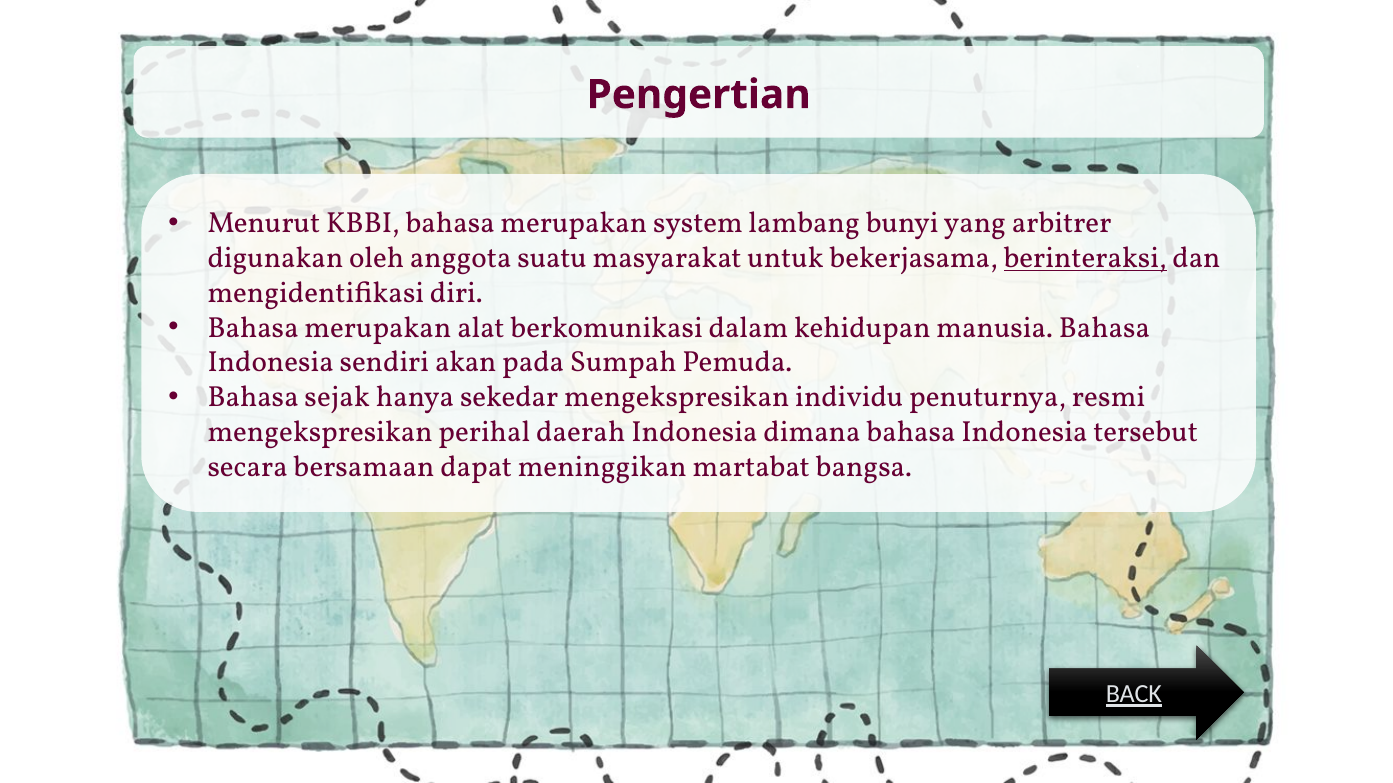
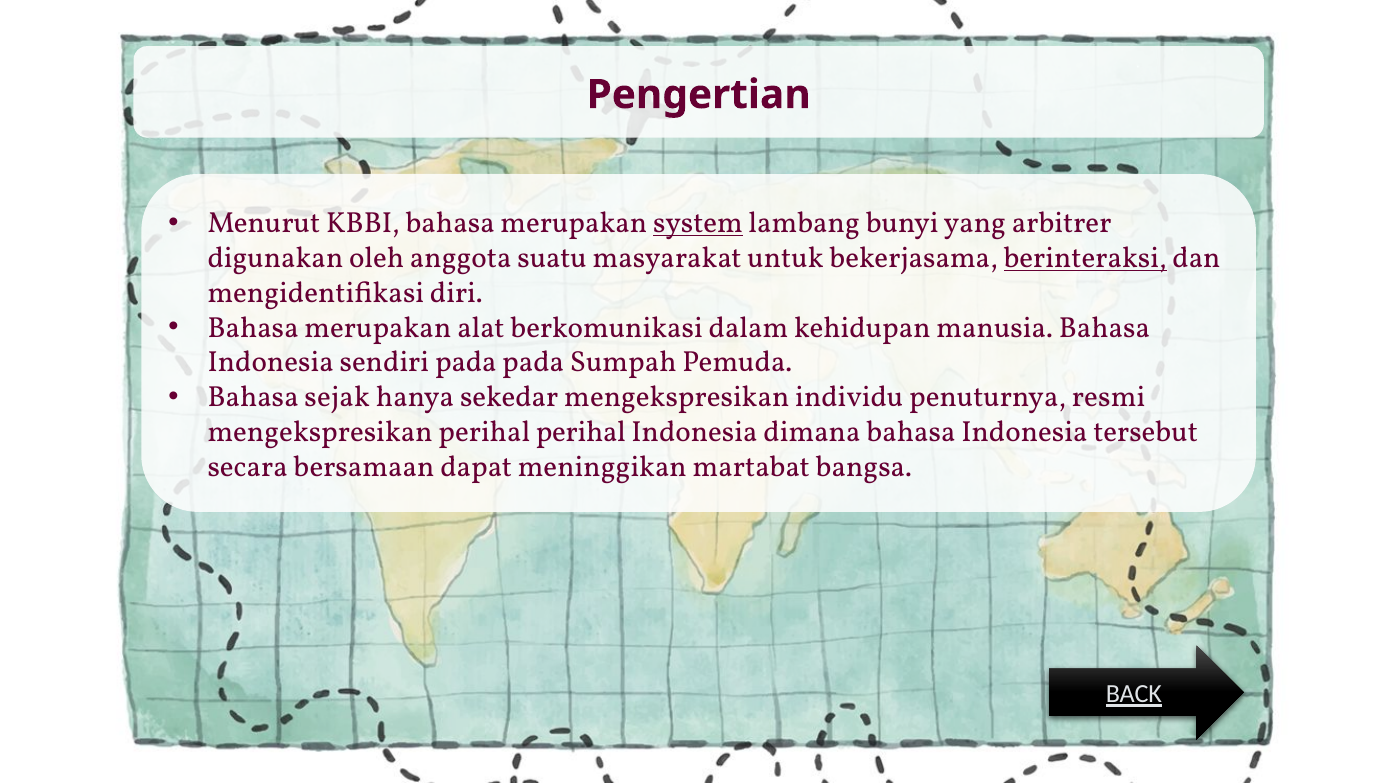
system underline: none -> present (698, 223)
sendiri akan: akan -> pada (466, 363)
perihal daerah: daerah -> perihal (581, 432)
